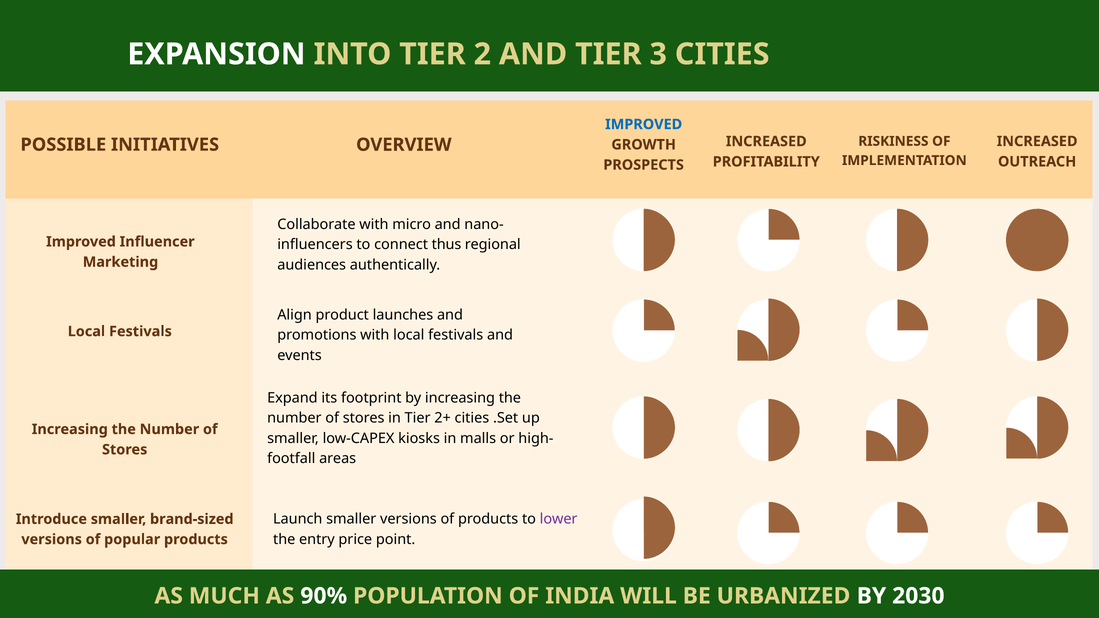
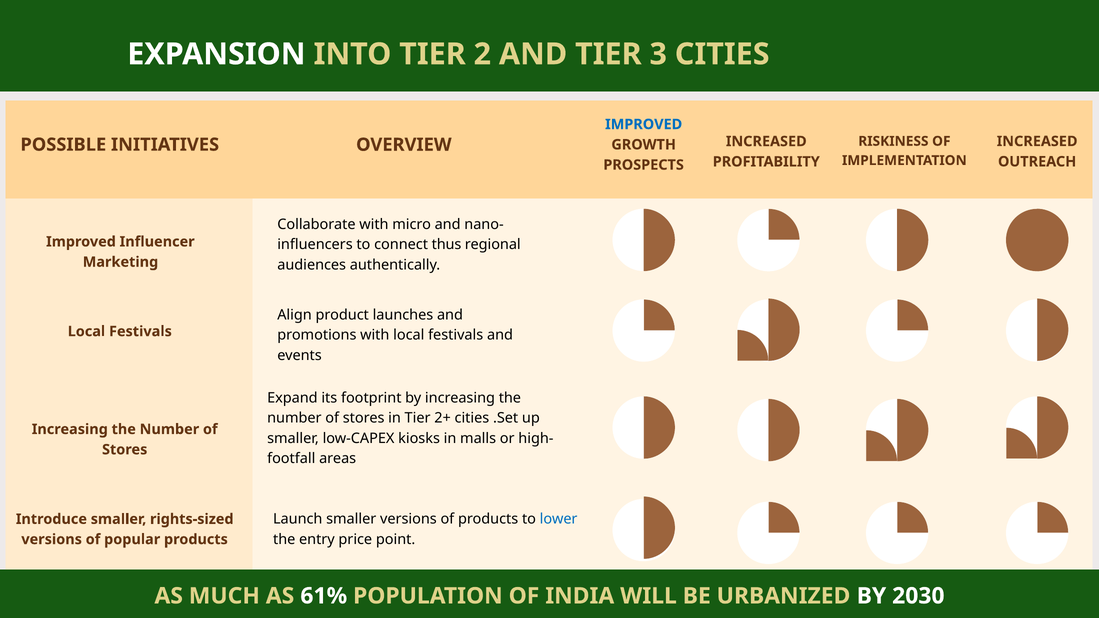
lower colour: purple -> blue (559, 519)
brand-sized: brand-sized -> rights-sized (192, 519)
90%: 90% -> 61% (324, 596)
